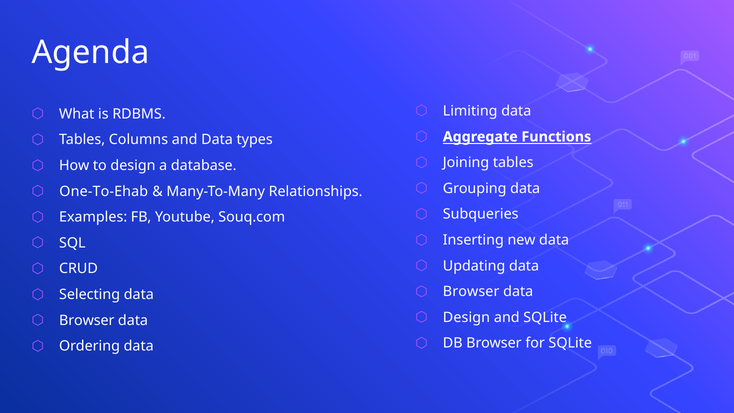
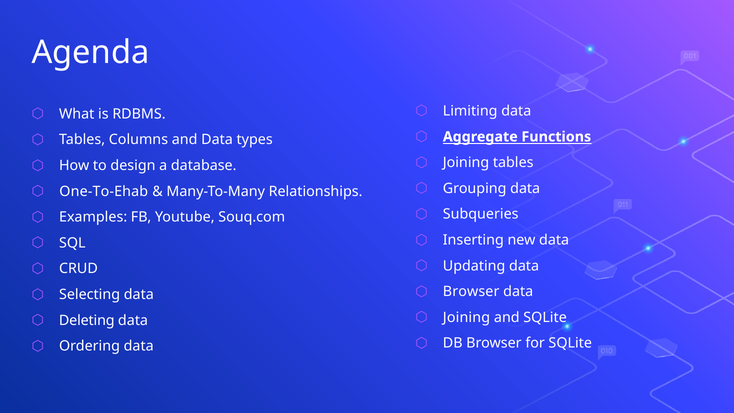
Design: Design -> Joining (466, 317)
Browser: Browser -> Deleting (87, 320)
